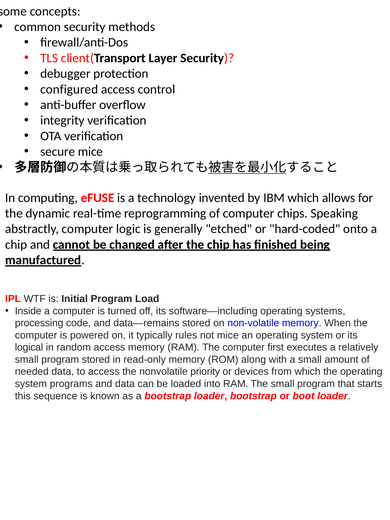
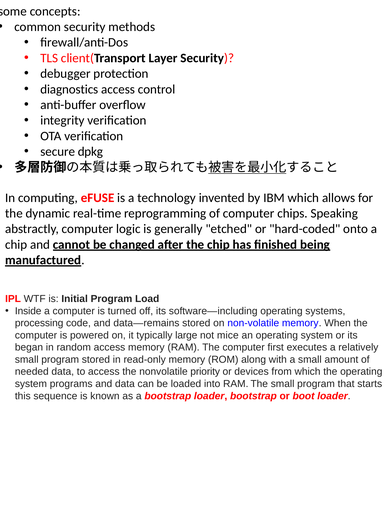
configured: configured -> diagnostics (69, 89)
secure mice: mice -> dpkg (90, 152)
rules: rules -> large (186, 335)
logical: logical -> began (29, 347)
